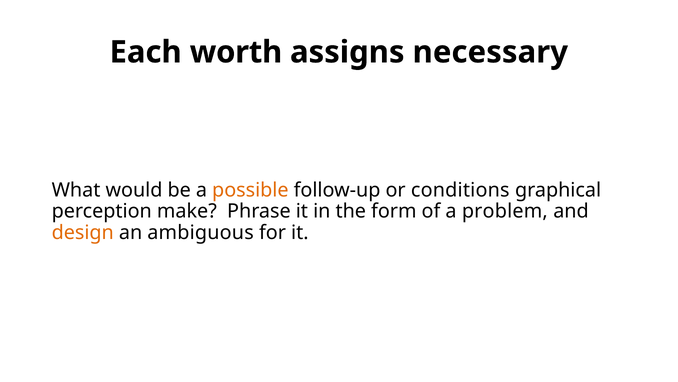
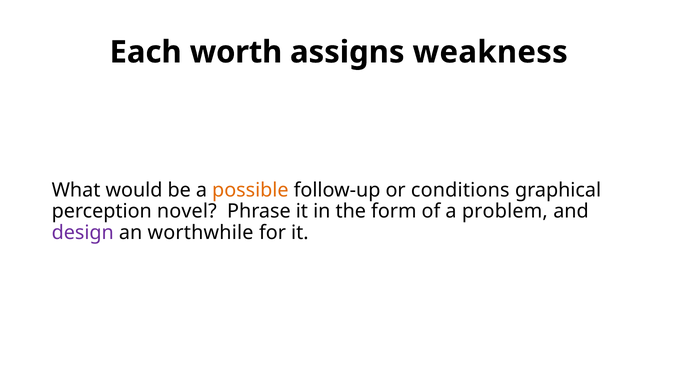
necessary: necessary -> weakness (490, 52)
make: make -> novel (187, 211)
design colour: orange -> purple (83, 232)
ambiguous: ambiguous -> worthwhile (201, 232)
